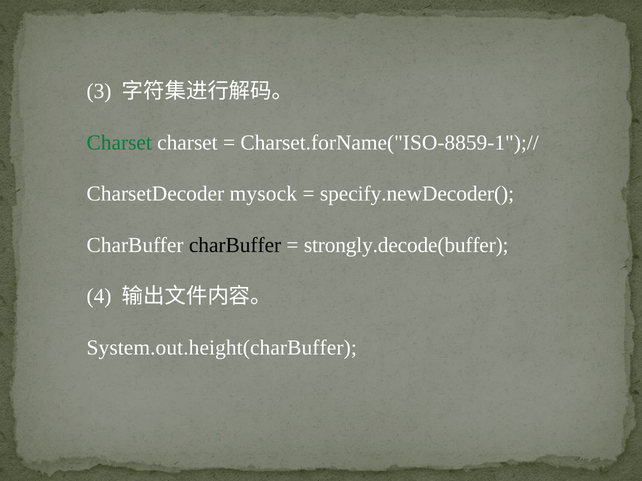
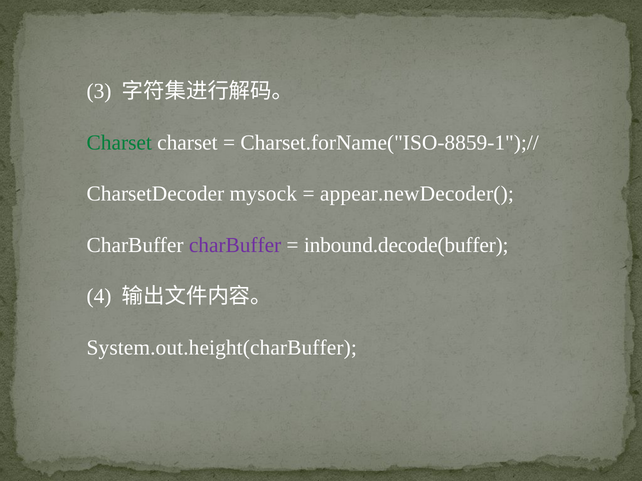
specify.newDecoder(: specify.newDecoder( -> appear.newDecoder( (417, 194)
charBuffer colour: black -> purple (235, 245)
strongly.decode(buffer: strongly.decode(buffer -> inbound.decode(buffer (406, 245)
